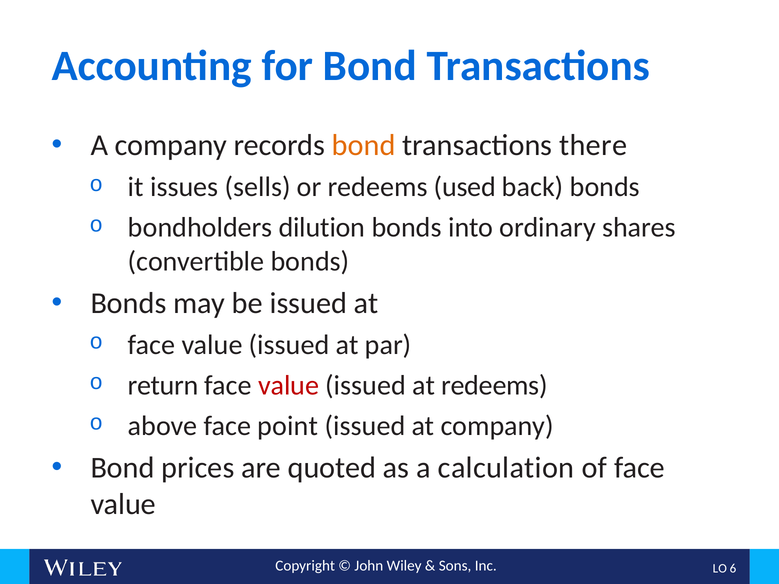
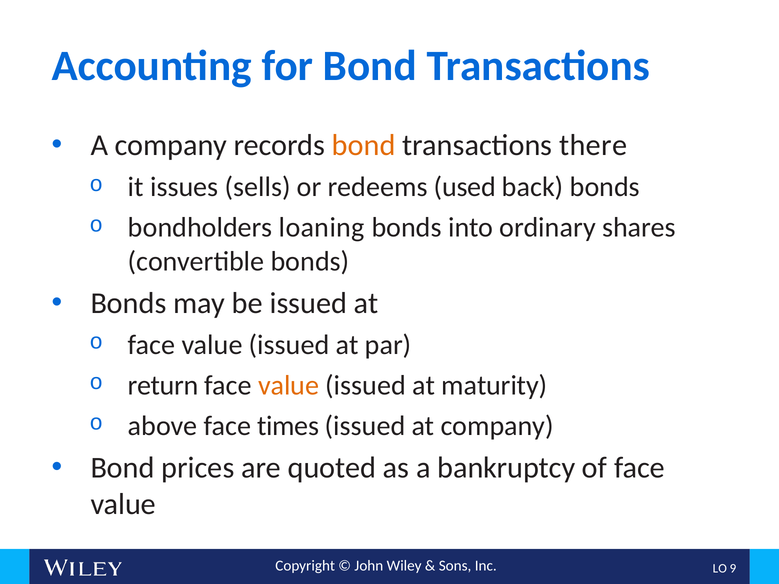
dilution: dilution -> loaning (322, 228)
value colour: red -> orange (289, 385)
at redeems: redeems -> maturity (494, 385)
point: point -> times (288, 426)
calculation: calculation -> bankruptcy (506, 468)
6: 6 -> 9 (733, 569)
